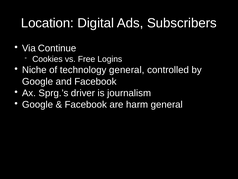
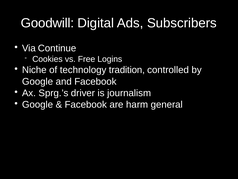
Location: Location -> Goodwill (47, 23)
technology general: general -> tradition (127, 70)
